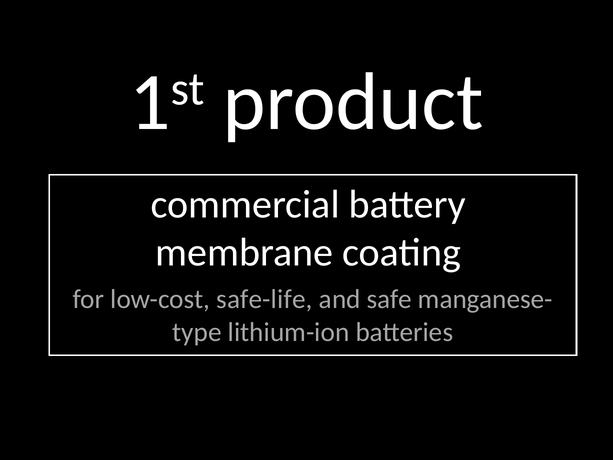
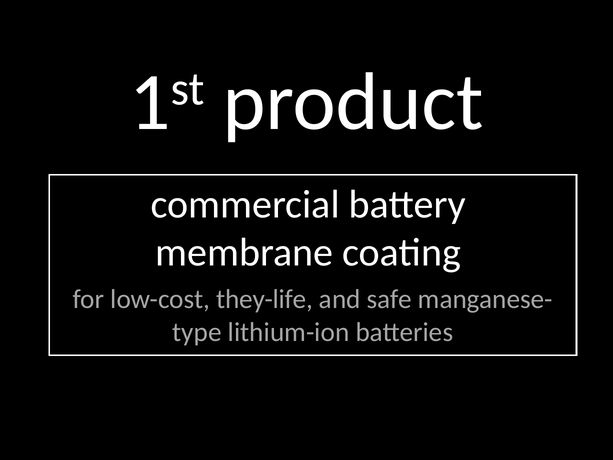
safe-life: safe-life -> they-life (265, 299)
